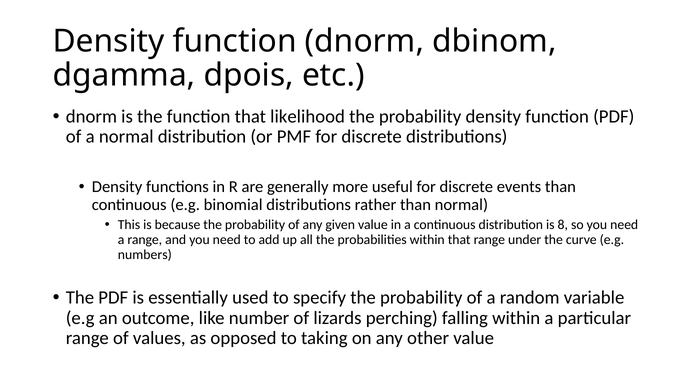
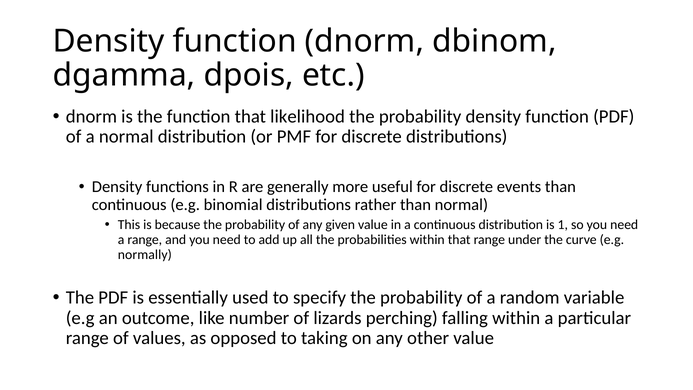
8: 8 -> 1 (563, 225)
numbers: numbers -> normally (145, 254)
